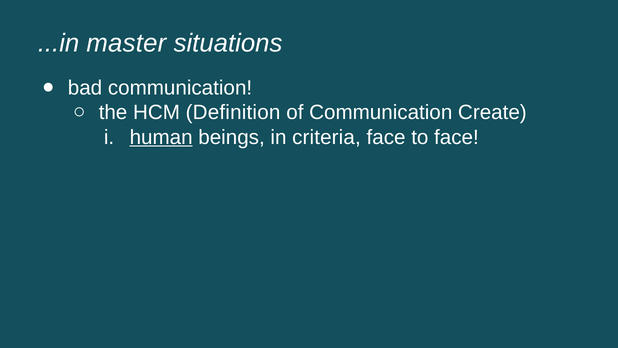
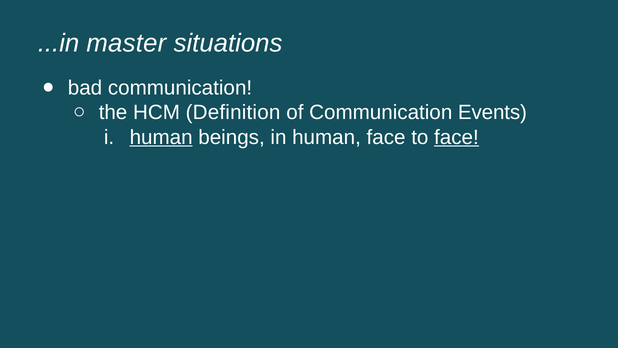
Create: Create -> Events (492, 112)
in criteria: criteria -> human (326, 137)
face underline: none -> present (456, 137)
